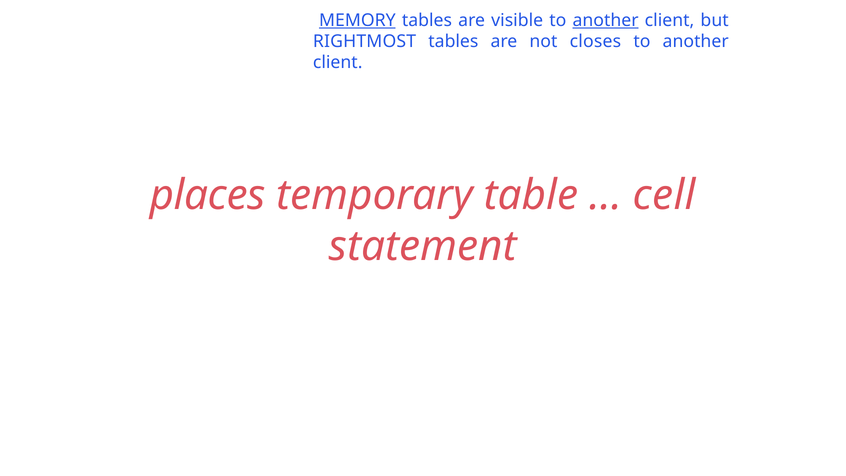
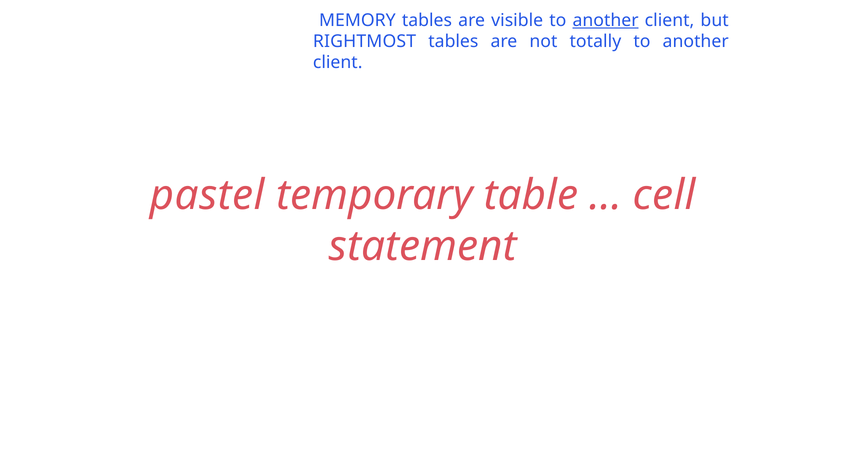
MEMORY underline: present -> none (357, 20)
closes: closes -> totally (595, 41)
places: places -> pastel (207, 195)
